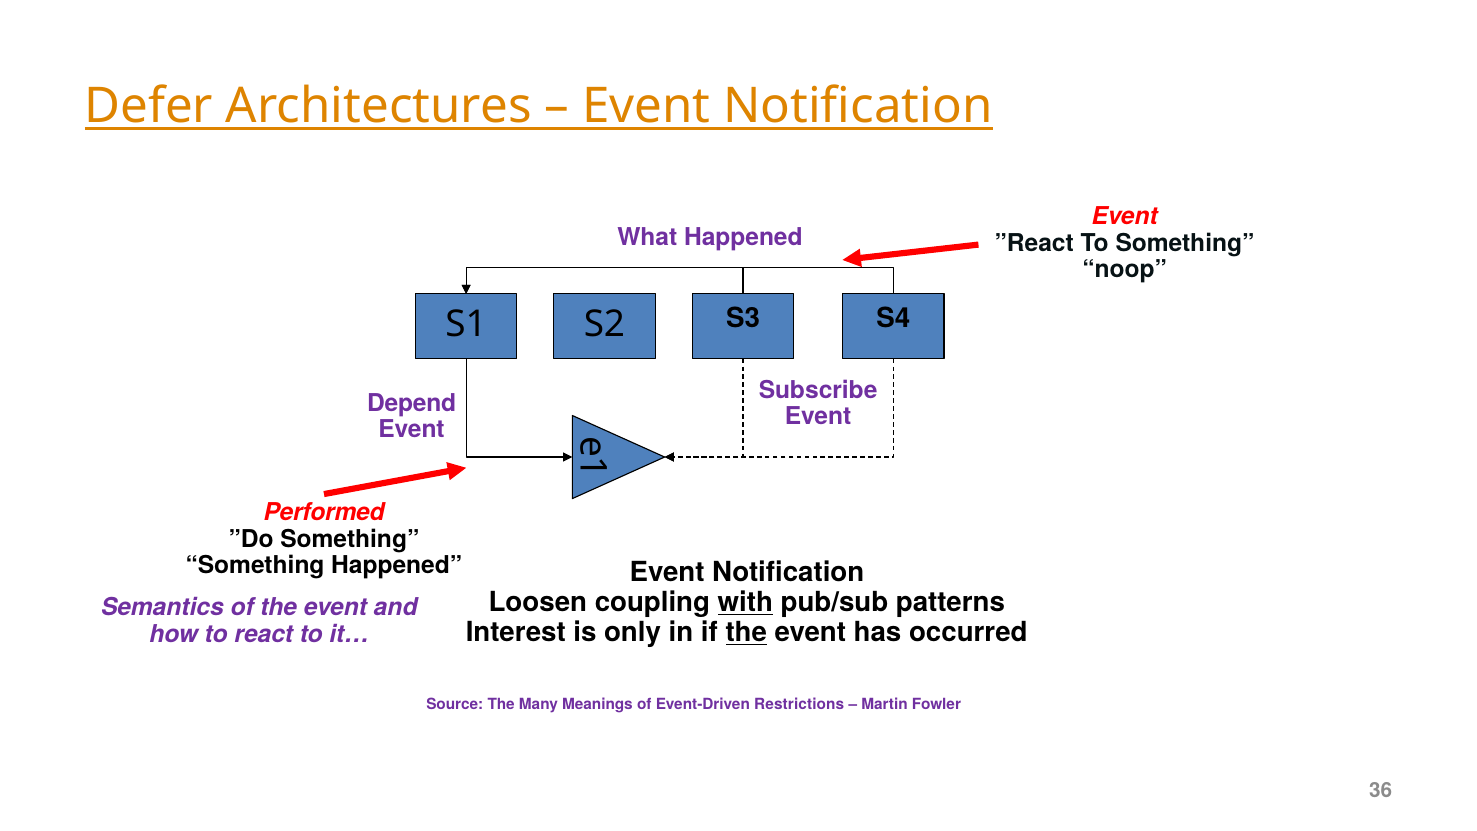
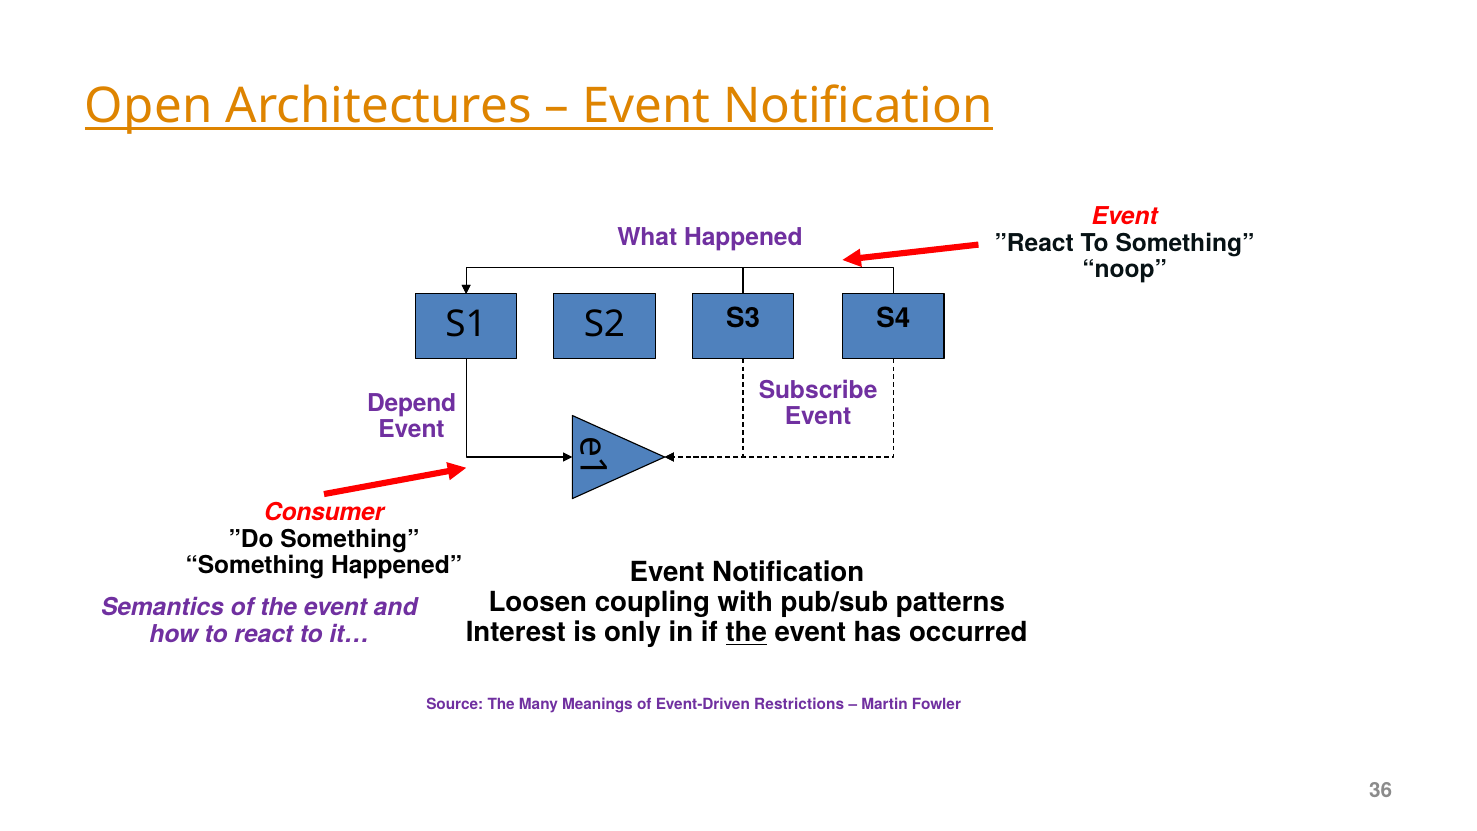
Defer: Defer -> Open (149, 106)
Performed: Performed -> Consumer (324, 513)
with underline: present -> none (745, 602)
